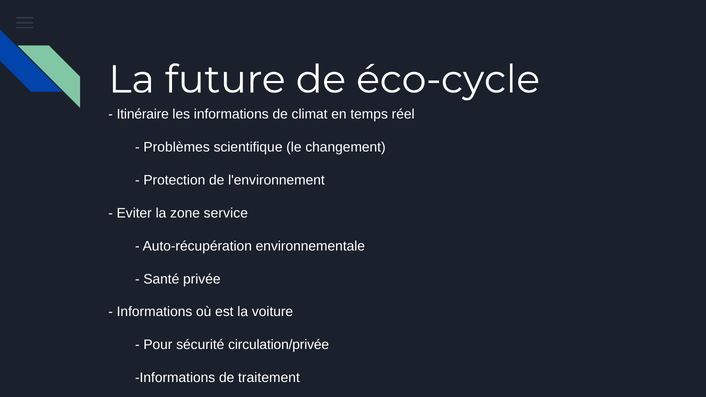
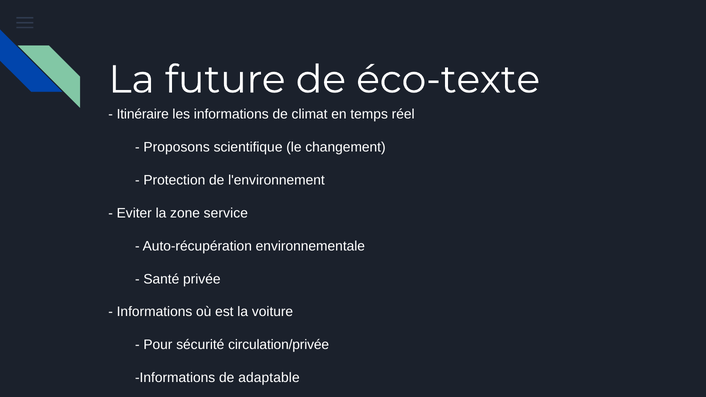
éco-cycle: éco-cycle -> éco-texte (448, 80)
Problèmes: Problèmes -> Proposons (177, 147)
traitement: traitement -> adaptable (269, 378)
